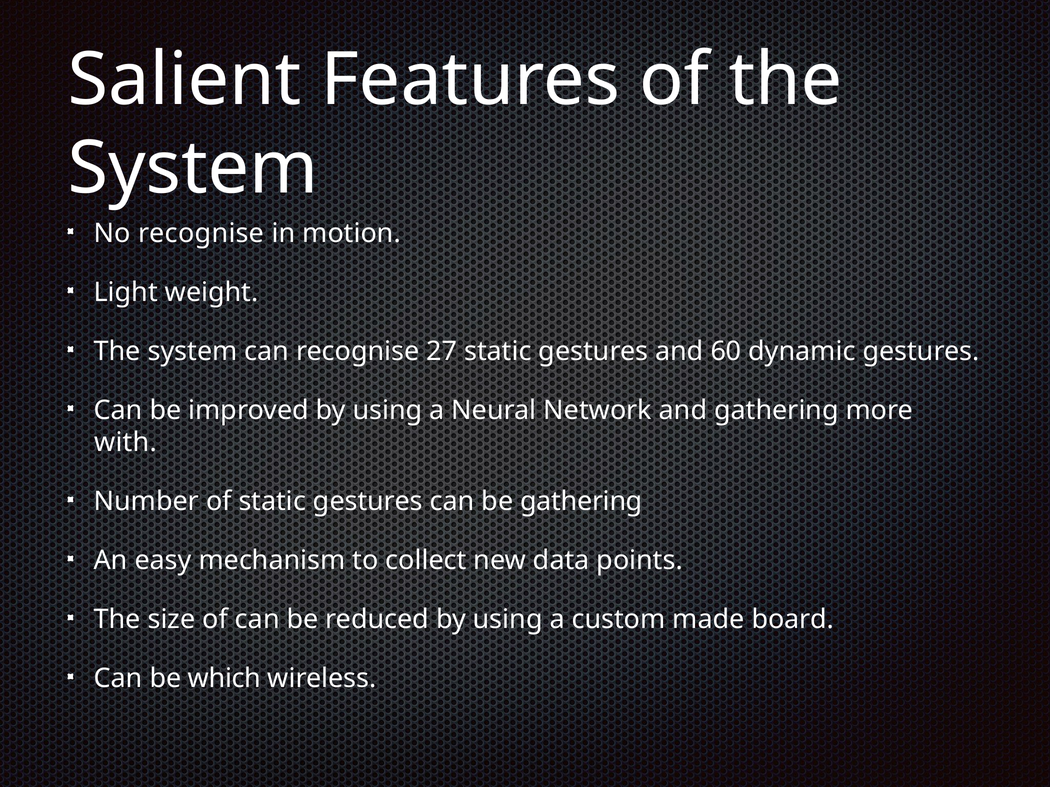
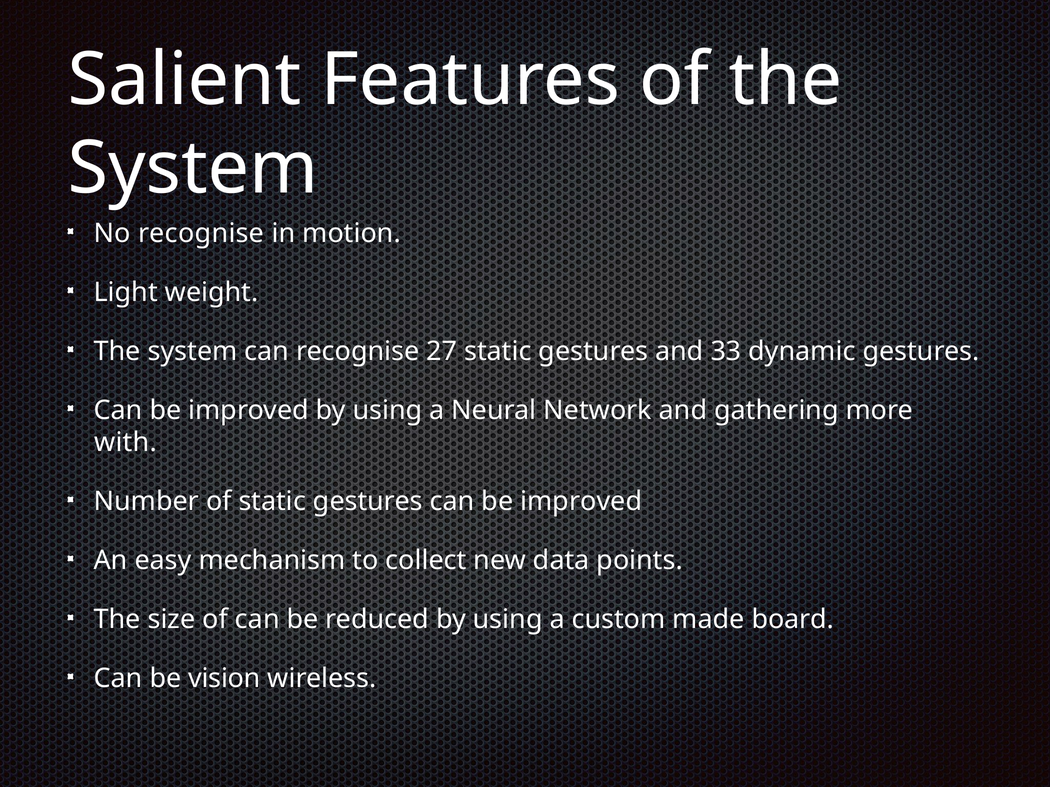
60: 60 -> 33 (726, 351)
gathering: gathering -> improved (581, 502)
which: which -> vision (224, 679)
